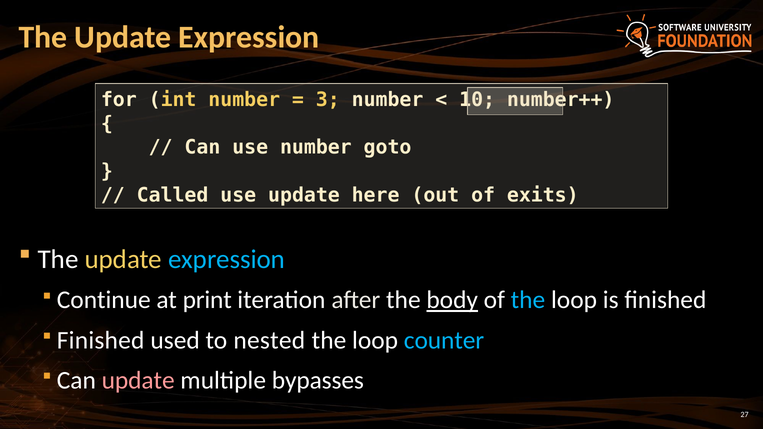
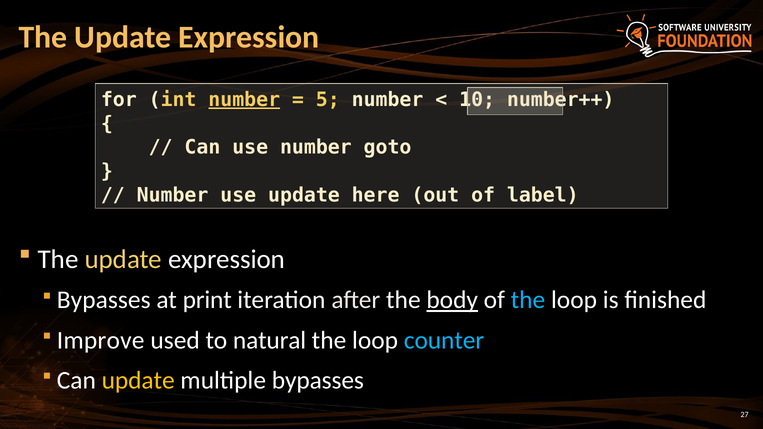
number underline: none -> present (244, 100)
3: 3 -> 5 (328, 100)
Called: Called -> Number (173, 195)
exits: exits -> label (543, 195)
expression colour: light blue -> white (227, 259)
Continue: Continue -> Bypasses (104, 300)
Finished: Finished -> Improve (101, 340)
nested: nested -> natural (270, 340)
update colour: pink -> yellow (138, 380)
